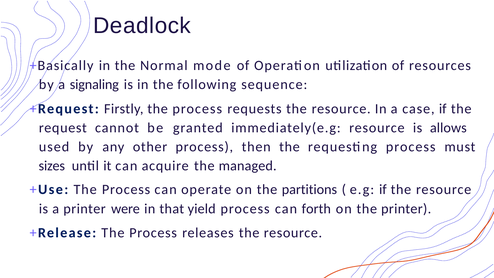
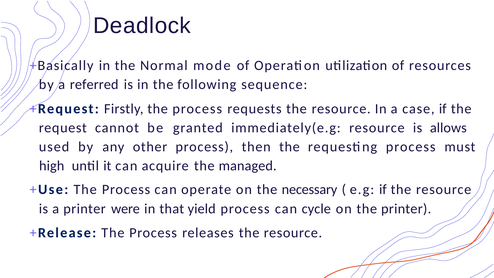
signaling: signaling -> referred (94, 84)
sizes: sizes -> high (52, 166)
partitions: partitions -> necessary (309, 190)
forth: forth -> cycle (316, 209)
